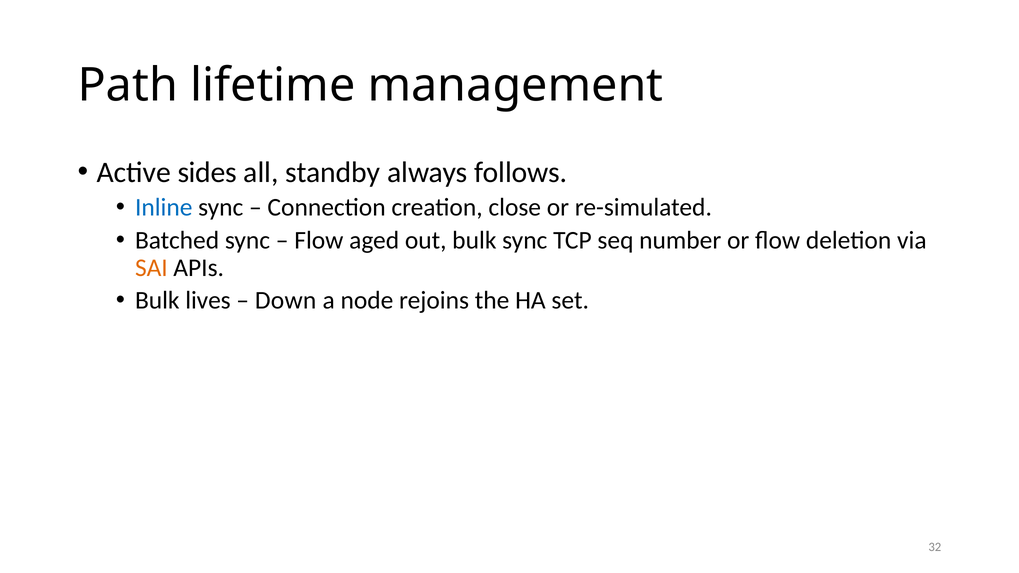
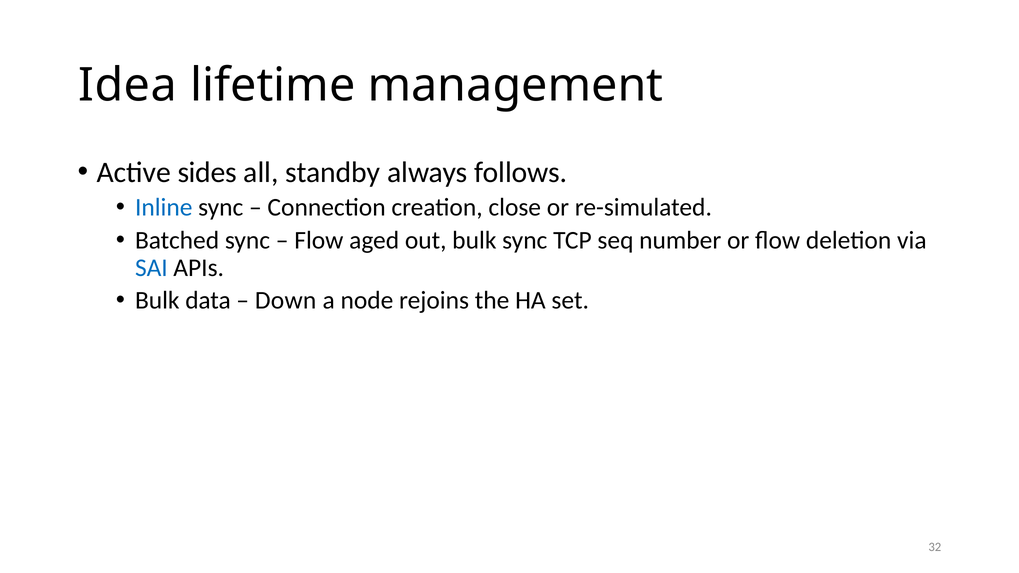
Path: Path -> Idea (128, 86)
SAI colour: orange -> blue (151, 268)
lives: lives -> data (208, 301)
